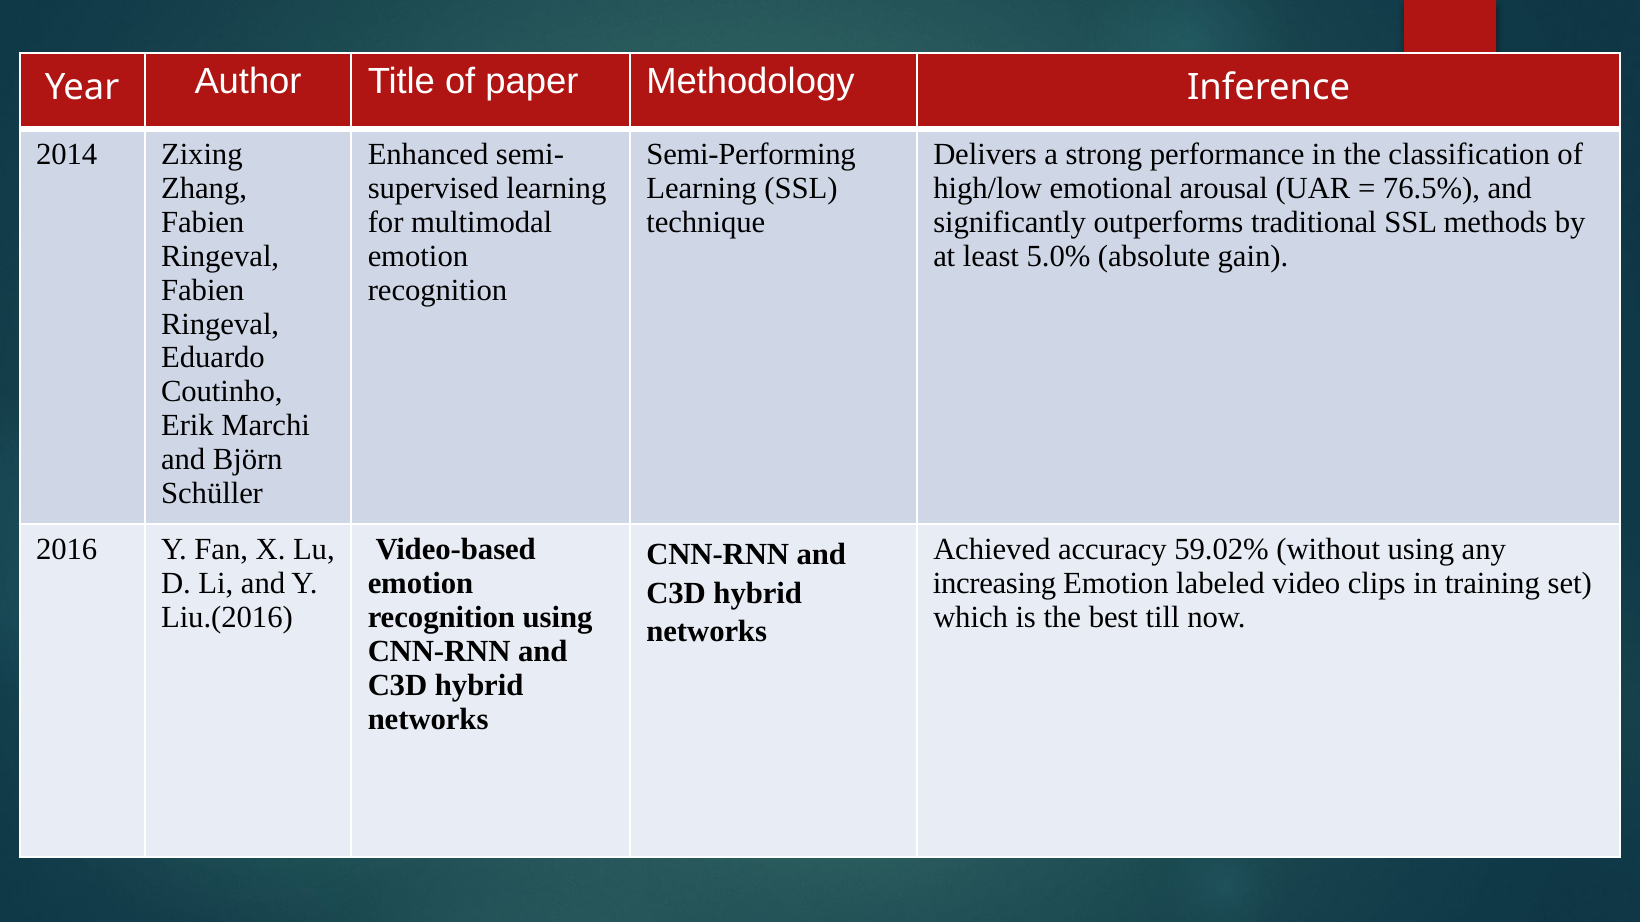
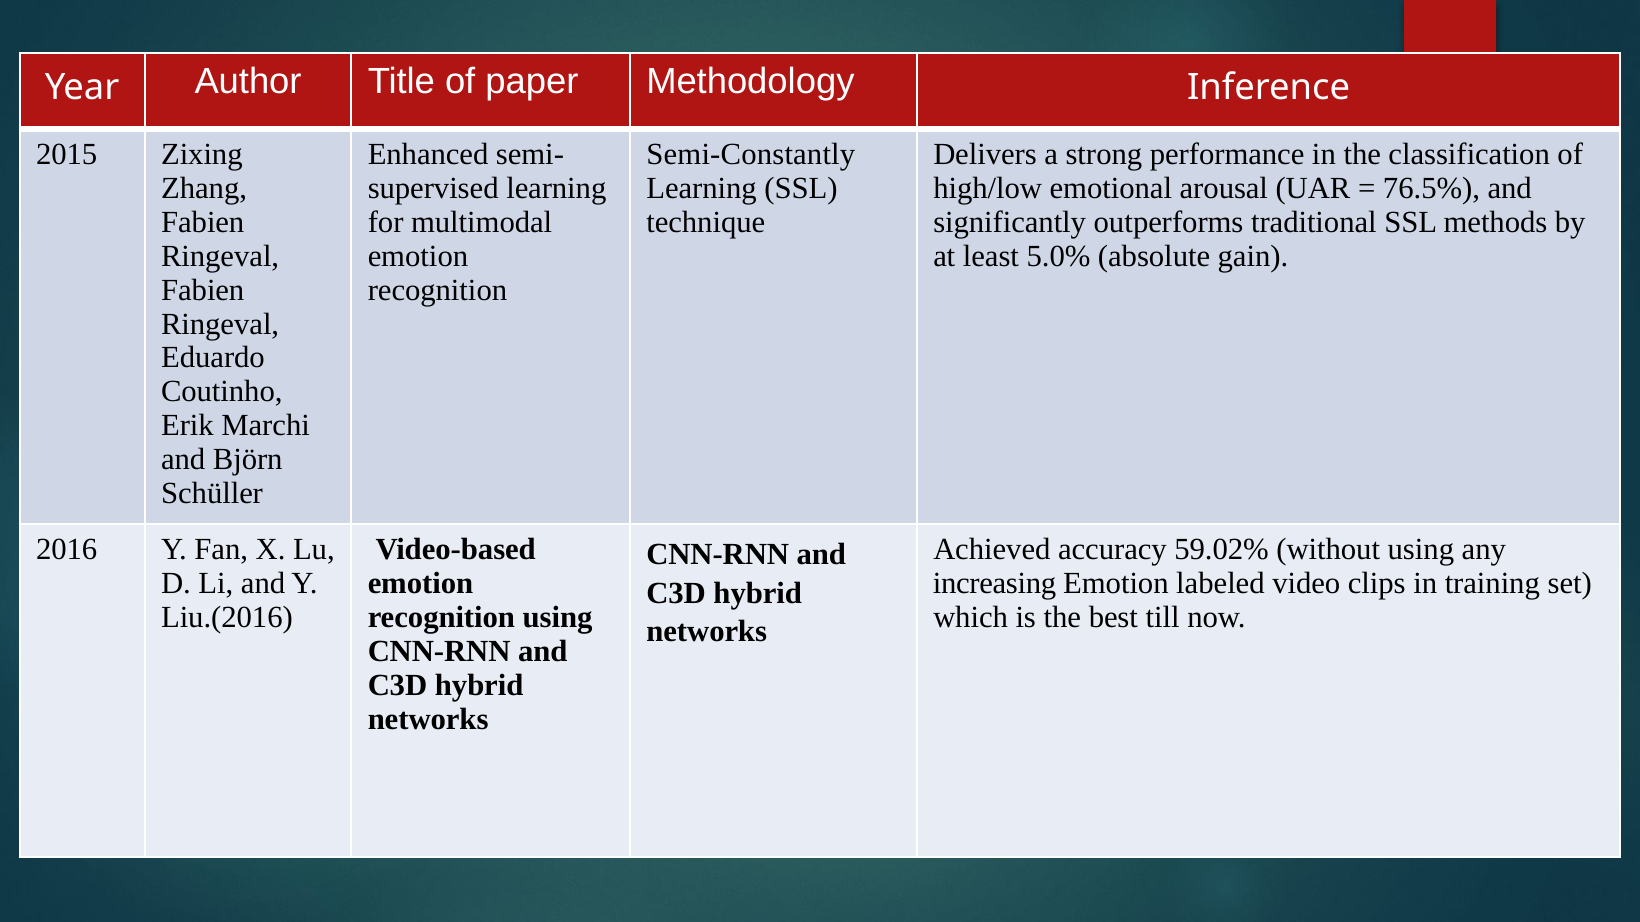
2014: 2014 -> 2015 (67, 155)
Semi-Performing: Semi-Performing -> Semi-Constantly (751, 155)
